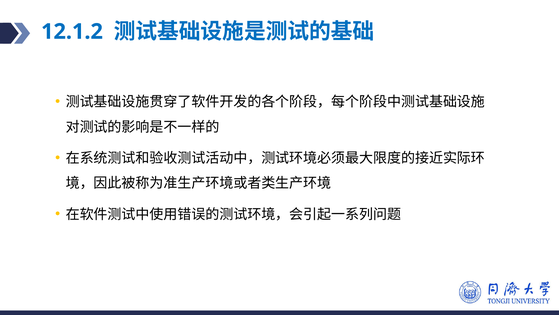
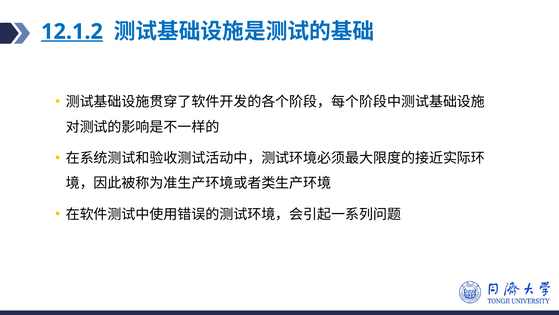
12.1.2 underline: none -> present (72, 32)
